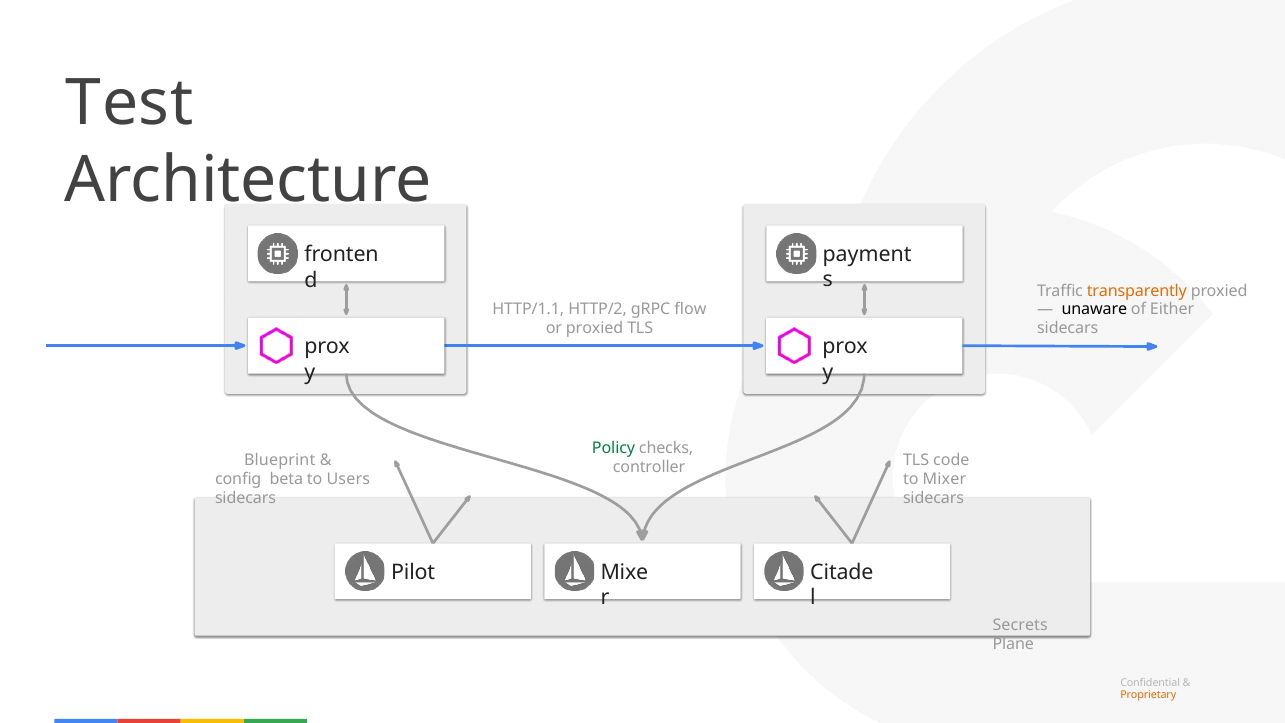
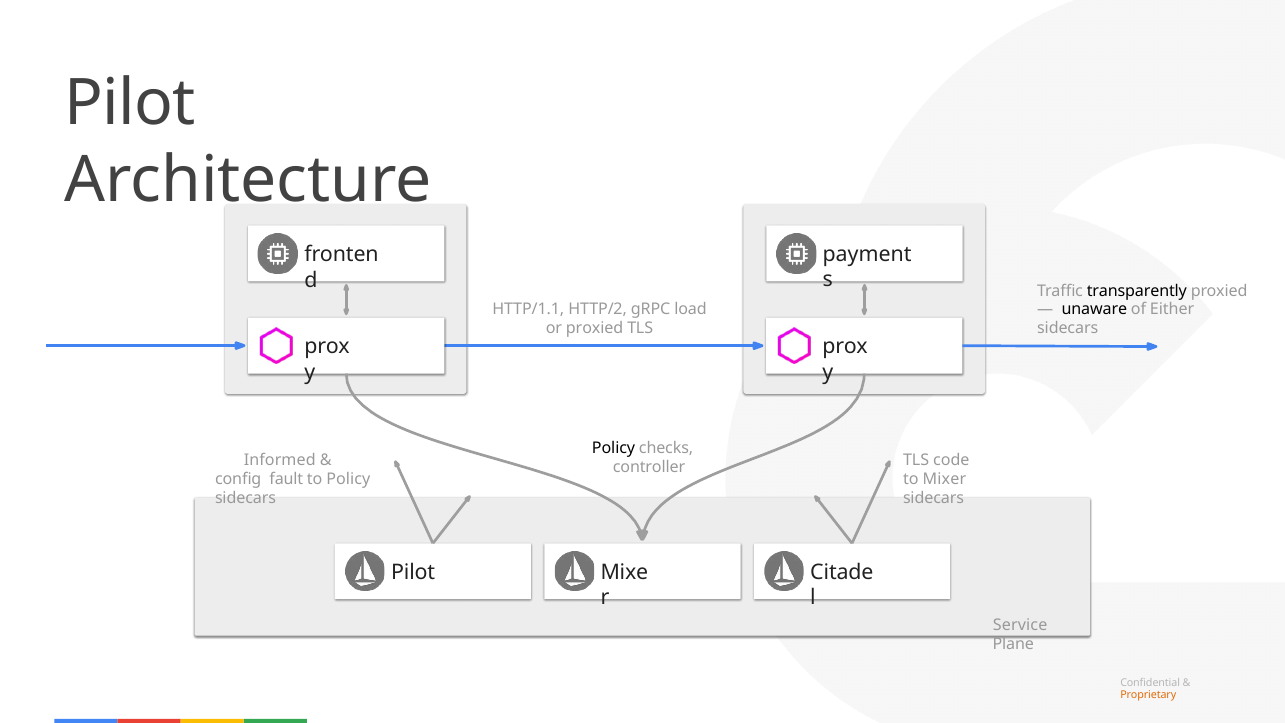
Test: Test -> Pilot (130, 103)
transparently colour: orange -> black (1137, 291)
flow: flow -> load (691, 309)
Policy colour: green -> black (614, 449)
Blueprint: Blueprint -> Informed (280, 460)
beta: beta -> fault (286, 479)
to Users: Users -> Policy (348, 479)
Secrets: Secrets -> Service (1020, 625)
